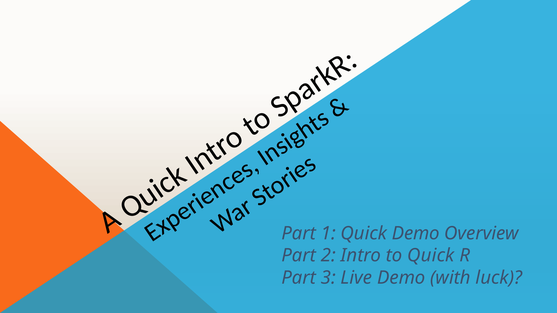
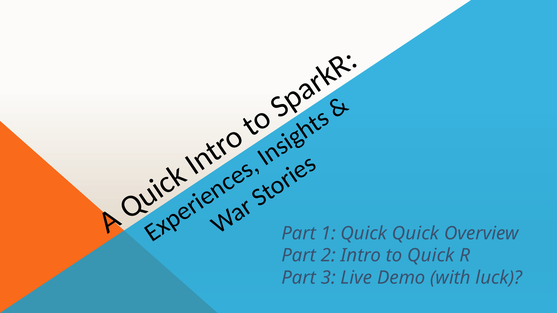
Quick Demo: Demo -> Quick (416, 233)
